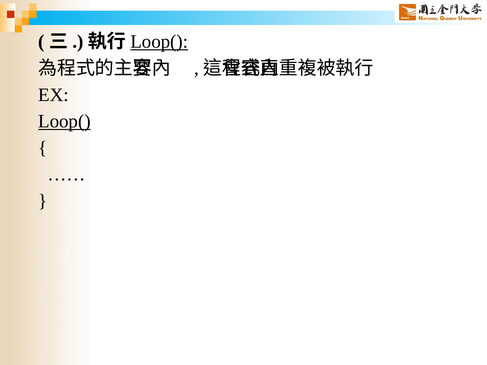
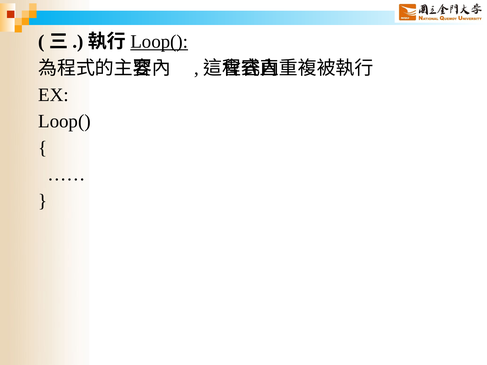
Loop( underline: present -> none (64, 121)
